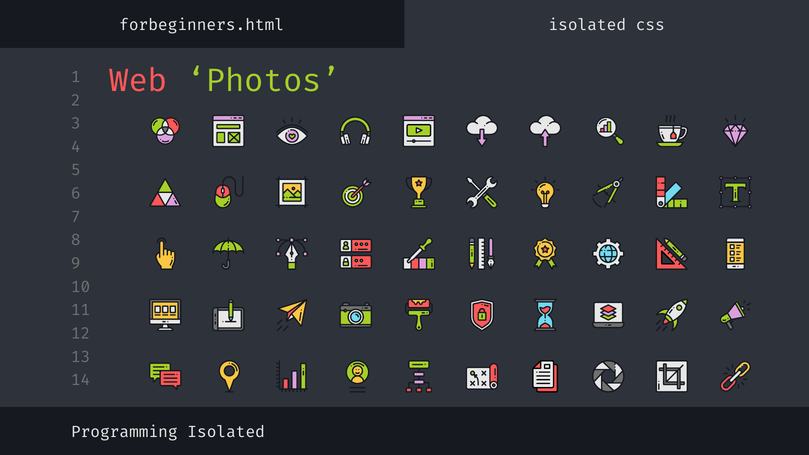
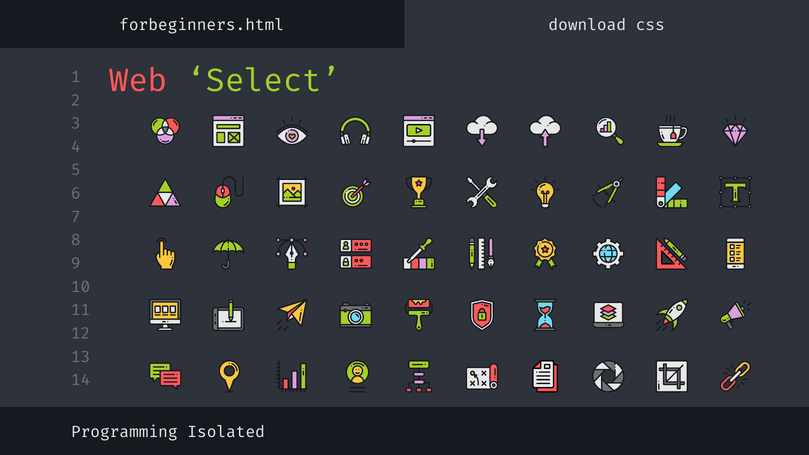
isolated.css: isolated.css -> download.css (607, 25)
Photos: Photos -> Select (264, 81)
